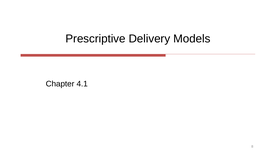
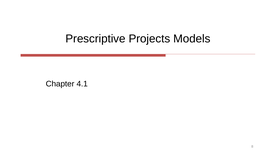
Delivery: Delivery -> Projects (149, 39)
